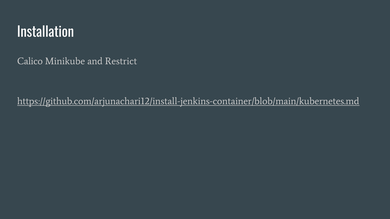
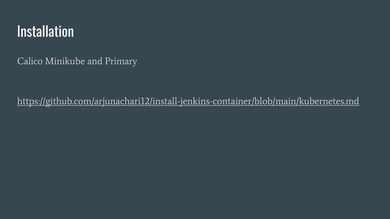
Restrict: Restrict -> Primary (121, 61)
